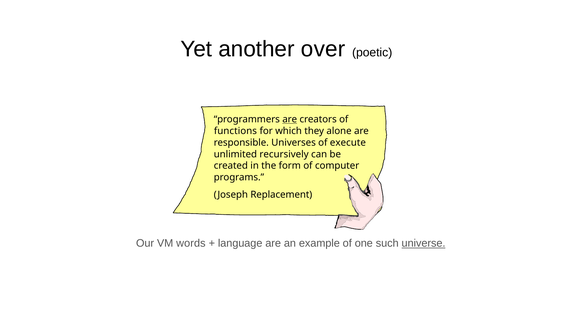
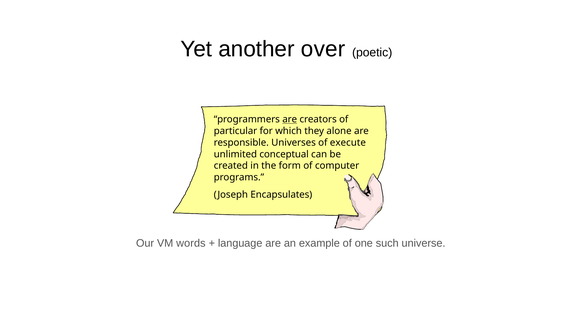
functions: functions -> particular (236, 131)
recursively: recursively -> conceptual (284, 154)
Replacement: Replacement -> Encapsulates (281, 195)
universe underline: present -> none (424, 243)
